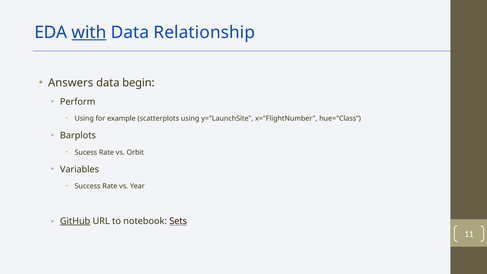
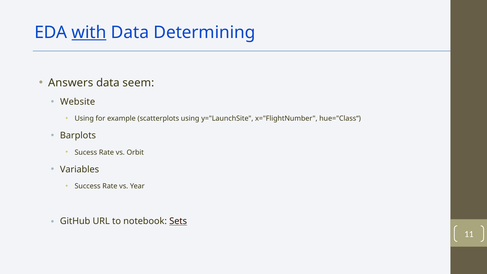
Relationship: Relationship -> Determining (204, 33)
begin: begin -> seem (138, 83)
Perform: Perform -> Website (78, 102)
GitHub underline: present -> none (75, 221)
